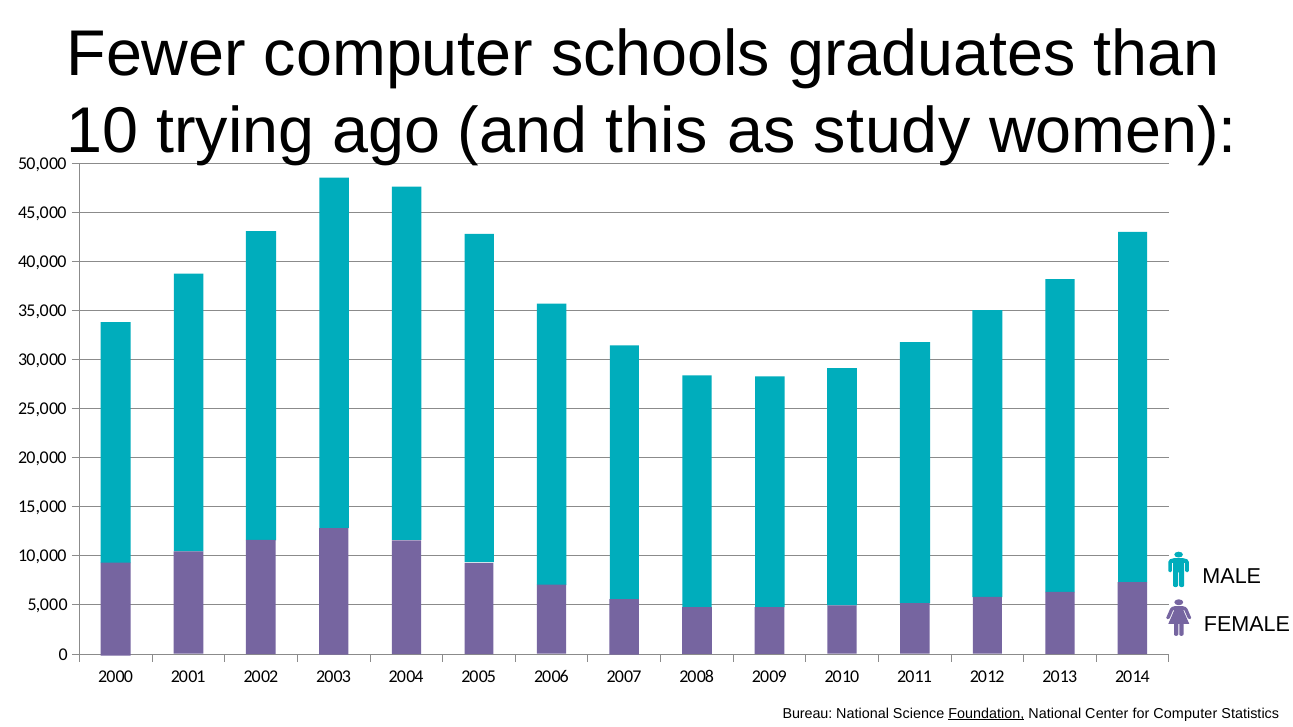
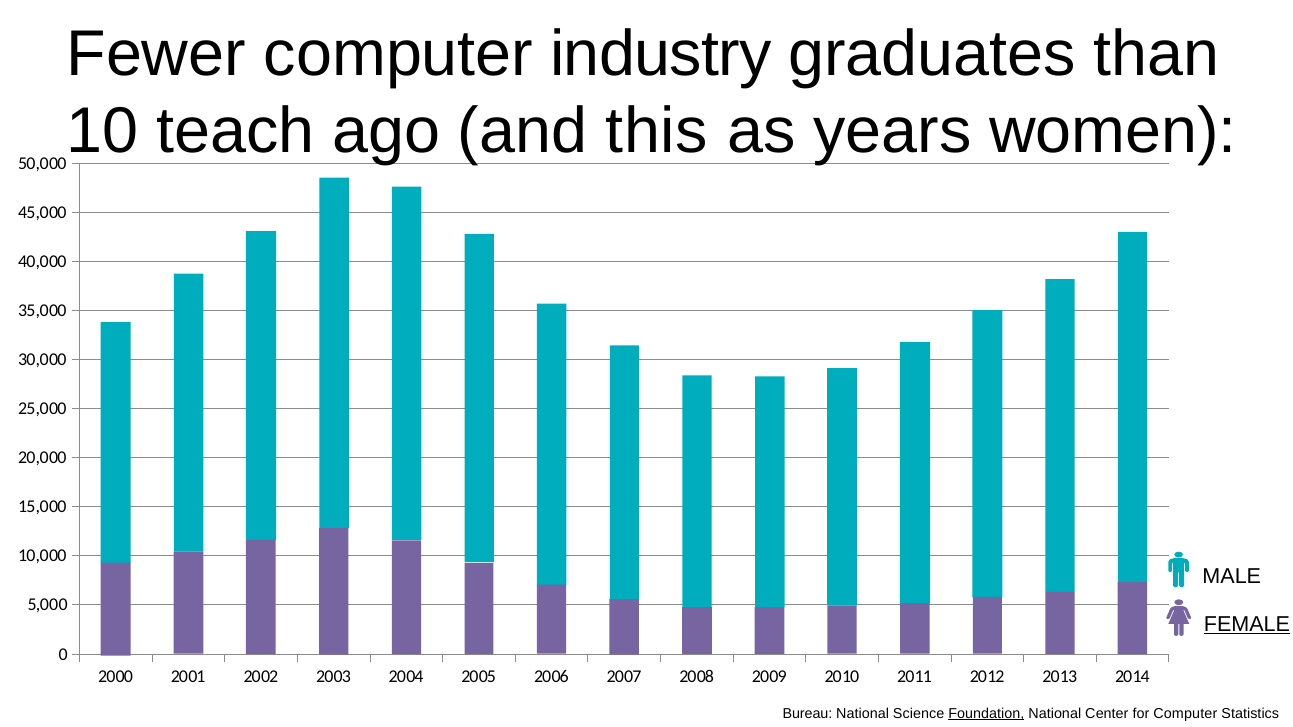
schools: schools -> industry (661, 54)
trying: trying -> teach (235, 131)
study: study -> years (892, 131)
FEMALE underline: none -> present (1247, 625)
